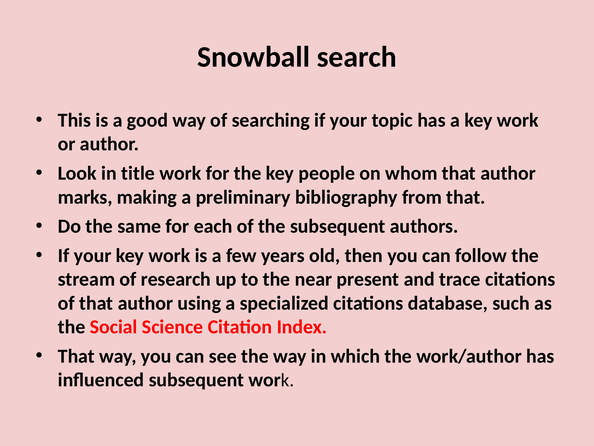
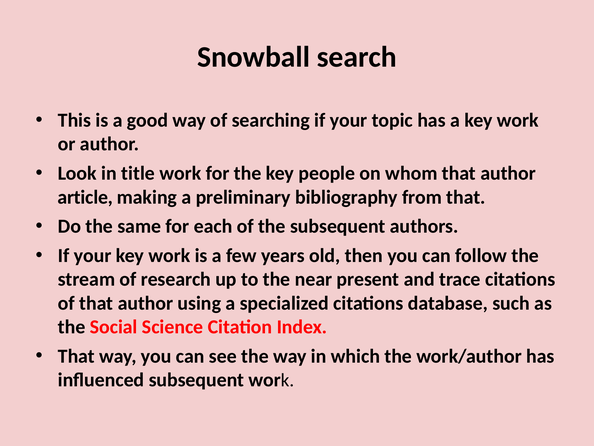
marks: marks -> article (85, 197)
